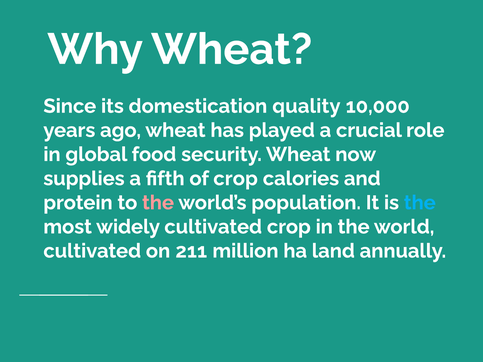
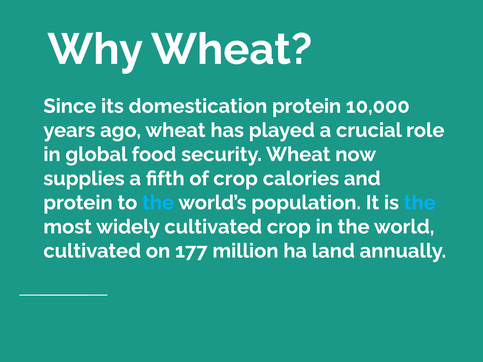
domestication quality: quality -> protein (307, 106)
the colour: pink -> light blue (158, 203)
211: 211 -> 177 (191, 251)
